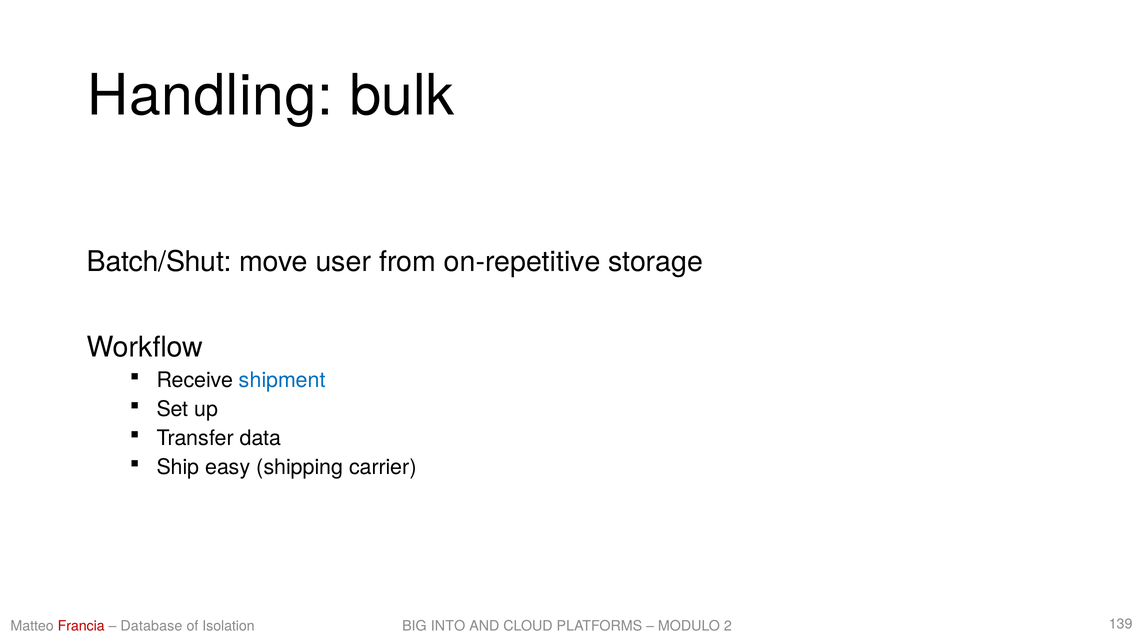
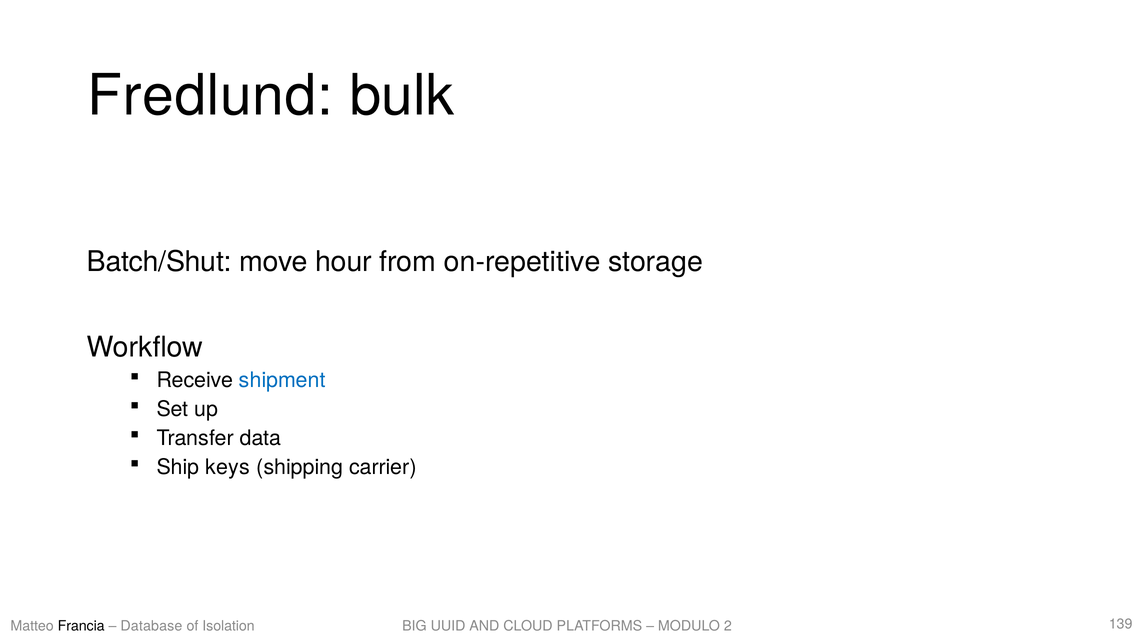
Handling: Handling -> Fredlund (210, 96)
user: user -> hour (344, 262)
easy: easy -> keys (228, 467)
Francia colour: red -> black (81, 626)
INTO: INTO -> UUID (448, 626)
